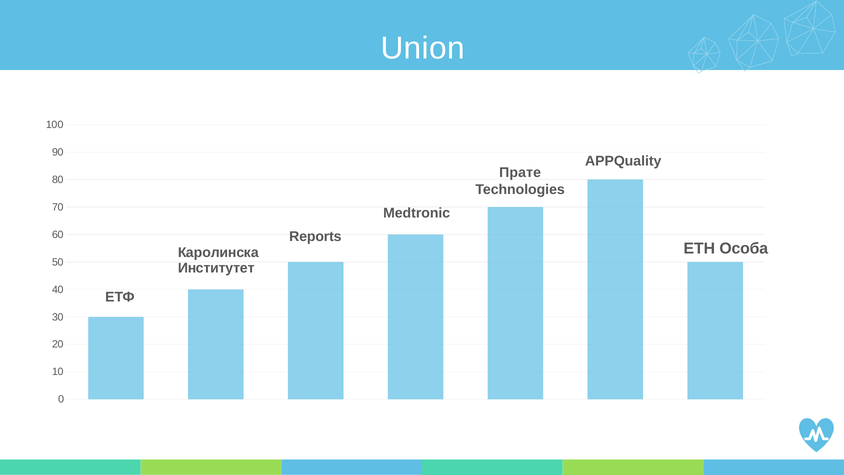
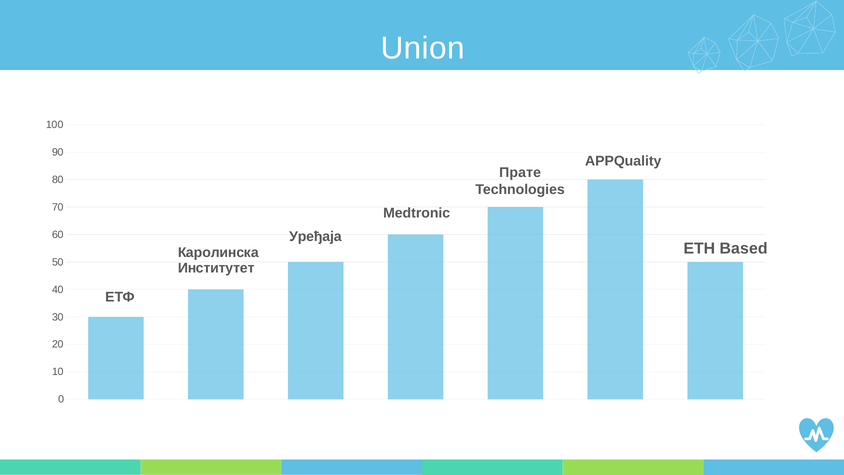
Reports: Reports -> Уређаја (315, 237)
Особа: Особа -> Based (744, 248)
